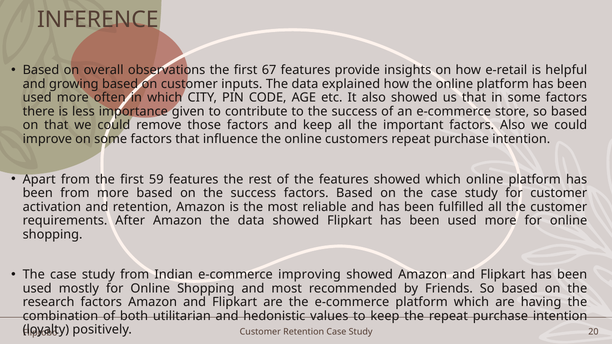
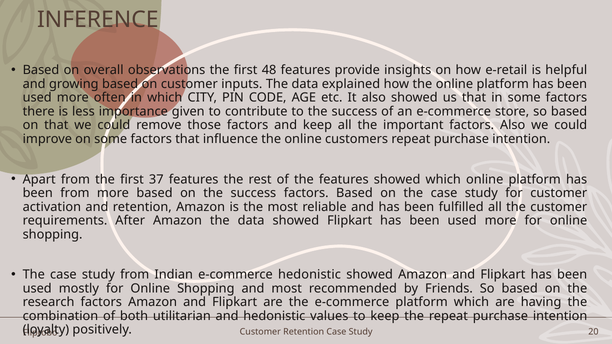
67: 67 -> 48 (269, 70)
59: 59 -> 37 (156, 179)
e-commerce improving: improving -> hedonistic (310, 275)
